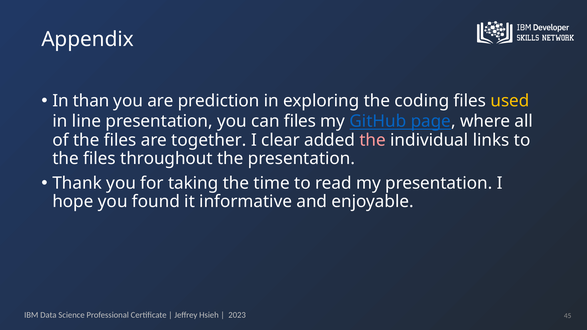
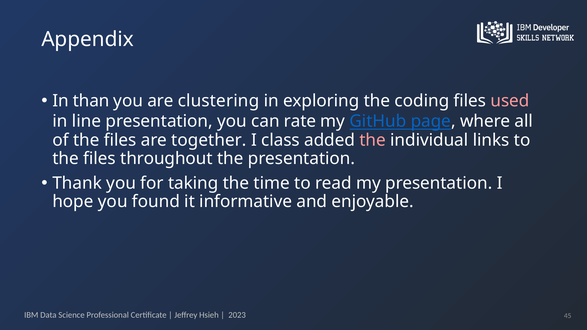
prediction: prediction -> clustering (219, 101)
used colour: yellow -> pink (510, 101)
can files: files -> rate (300, 121)
clear: clear -> class (280, 140)
